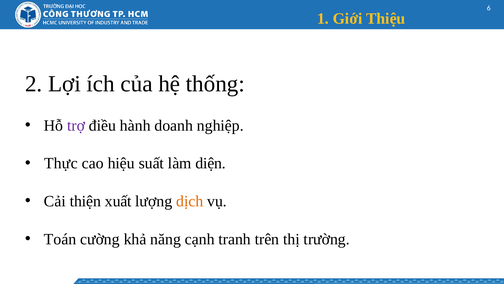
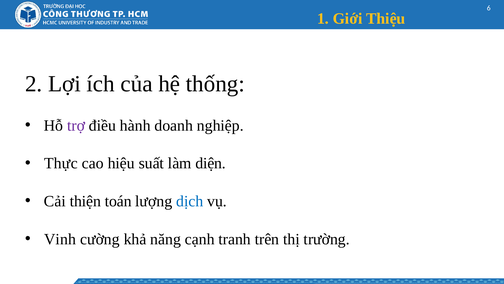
xuất: xuất -> toán (118, 201)
dịch colour: orange -> blue (190, 201)
Toán: Toán -> Vinh (60, 239)
